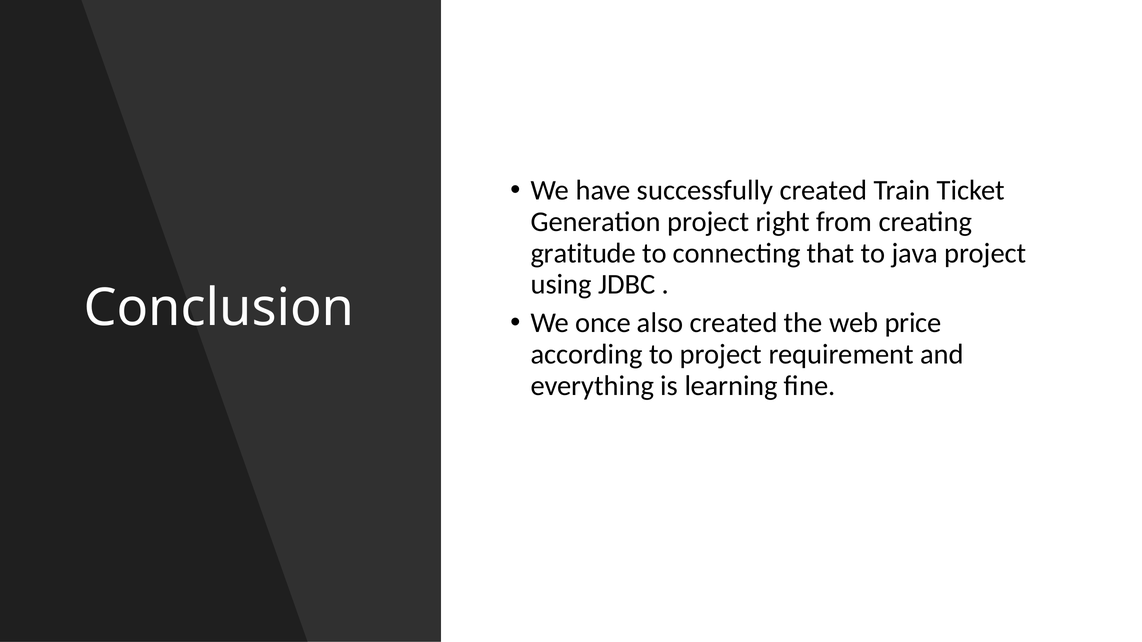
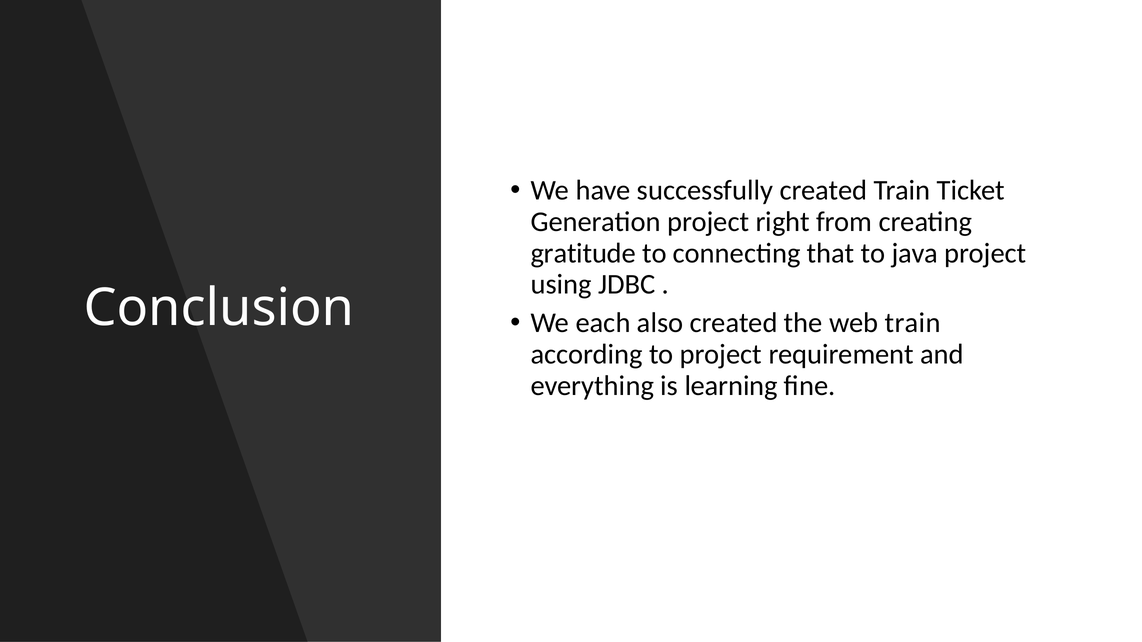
once: once -> each (603, 323)
web price: price -> train (913, 323)
